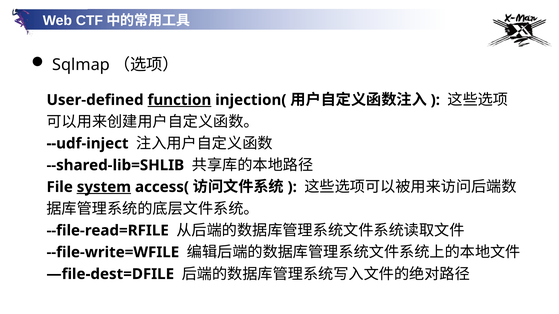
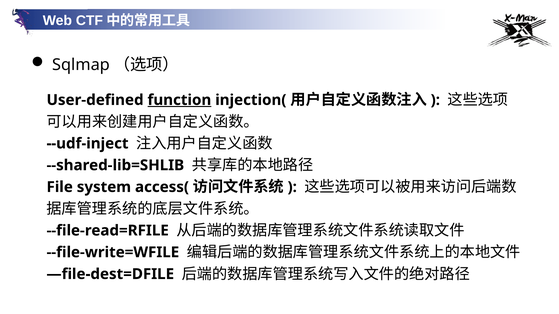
system underline: present -> none (104, 187)
